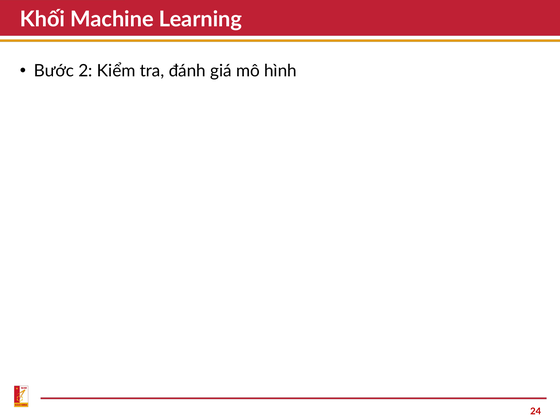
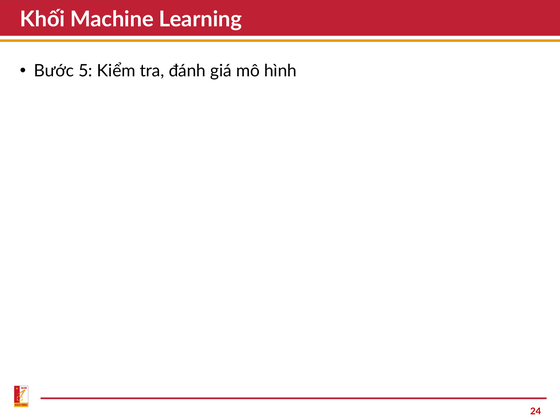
2: 2 -> 5 (86, 71)
